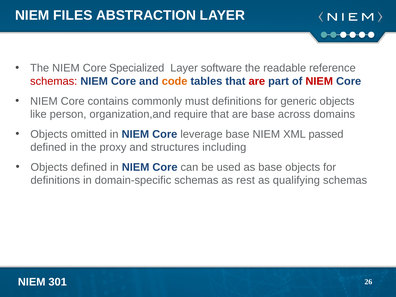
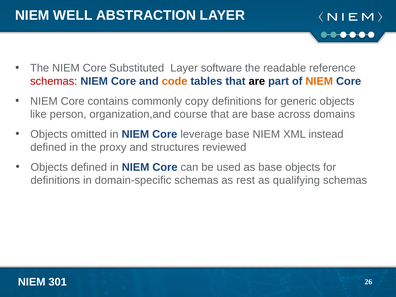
FILES: FILES -> WELL (73, 15)
Specialized: Specialized -> Substituted (137, 68)
are colour: red -> black (257, 81)
NIEM colour: red -> orange (319, 81)
must: must -> copy (197, 101)
require: require -> course (191, 114)
passed: passed -> instead (326, 134)
including: including -> reviewed (224, 147)
